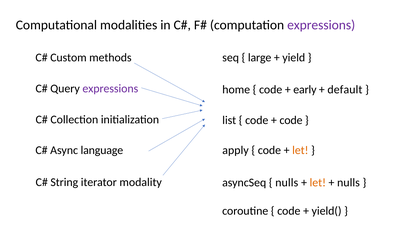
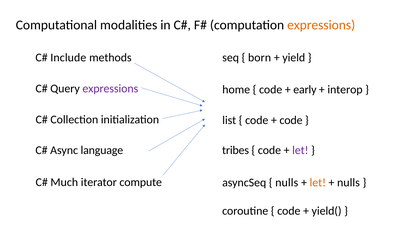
expressions colour: purple -> orange (321, 25)
Custom: Custom -> Include (68, 58)
large: large -> born (260, 58)
default: default -> interop (345, 90)
apply: apply -> tribes (236, 150)
let colour: orange -> purple (300, 150)
String: String -> Much (64, 182)
modality: modality -> compute (141, 182)
